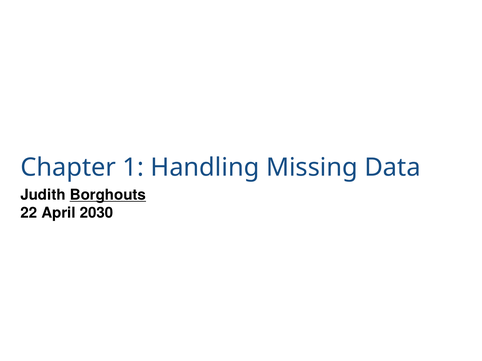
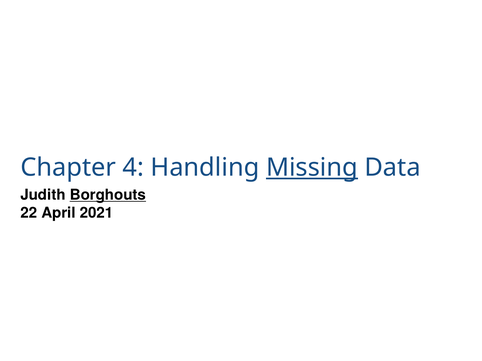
1: 1 -> 4 (133, 168)
Missing underline: none -> present (312, 168)
2030: 2030 -> 2021 (97, 213)
